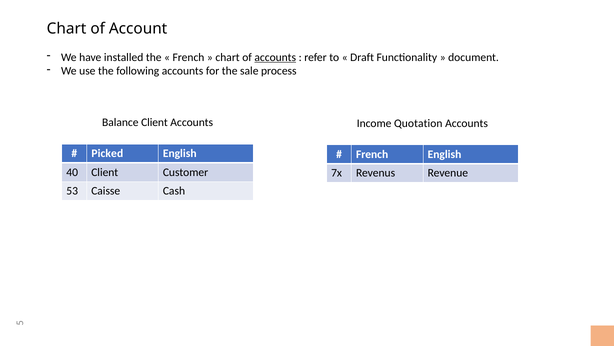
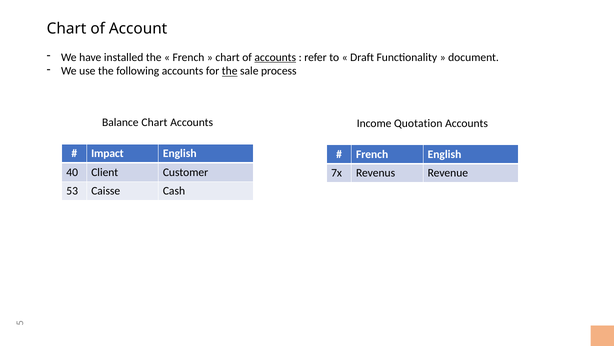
the underline: none -> present (230, 71)
Balance Client: Client -> Chart (154, 122)
Picked: Picked -> Impact (107, 153)
